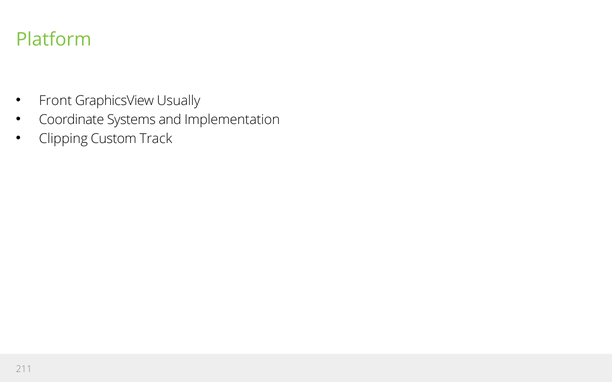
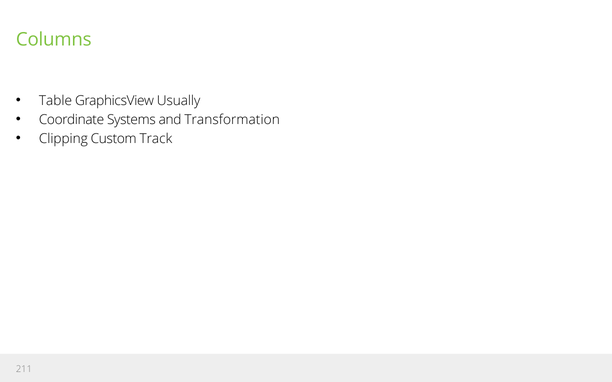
Platform: Platform -> Columns (54, 40)
Front: Front -> Table (55, 101)
Implementation: Implementation -> Transformation (232, 120)
